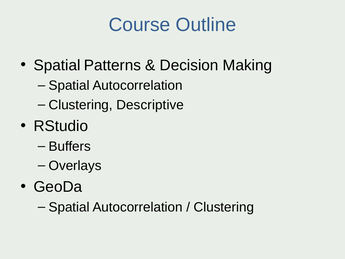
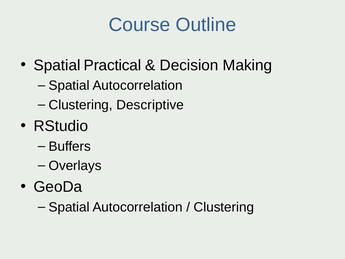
Patterns: Patterns -> Practical (112, 65)
